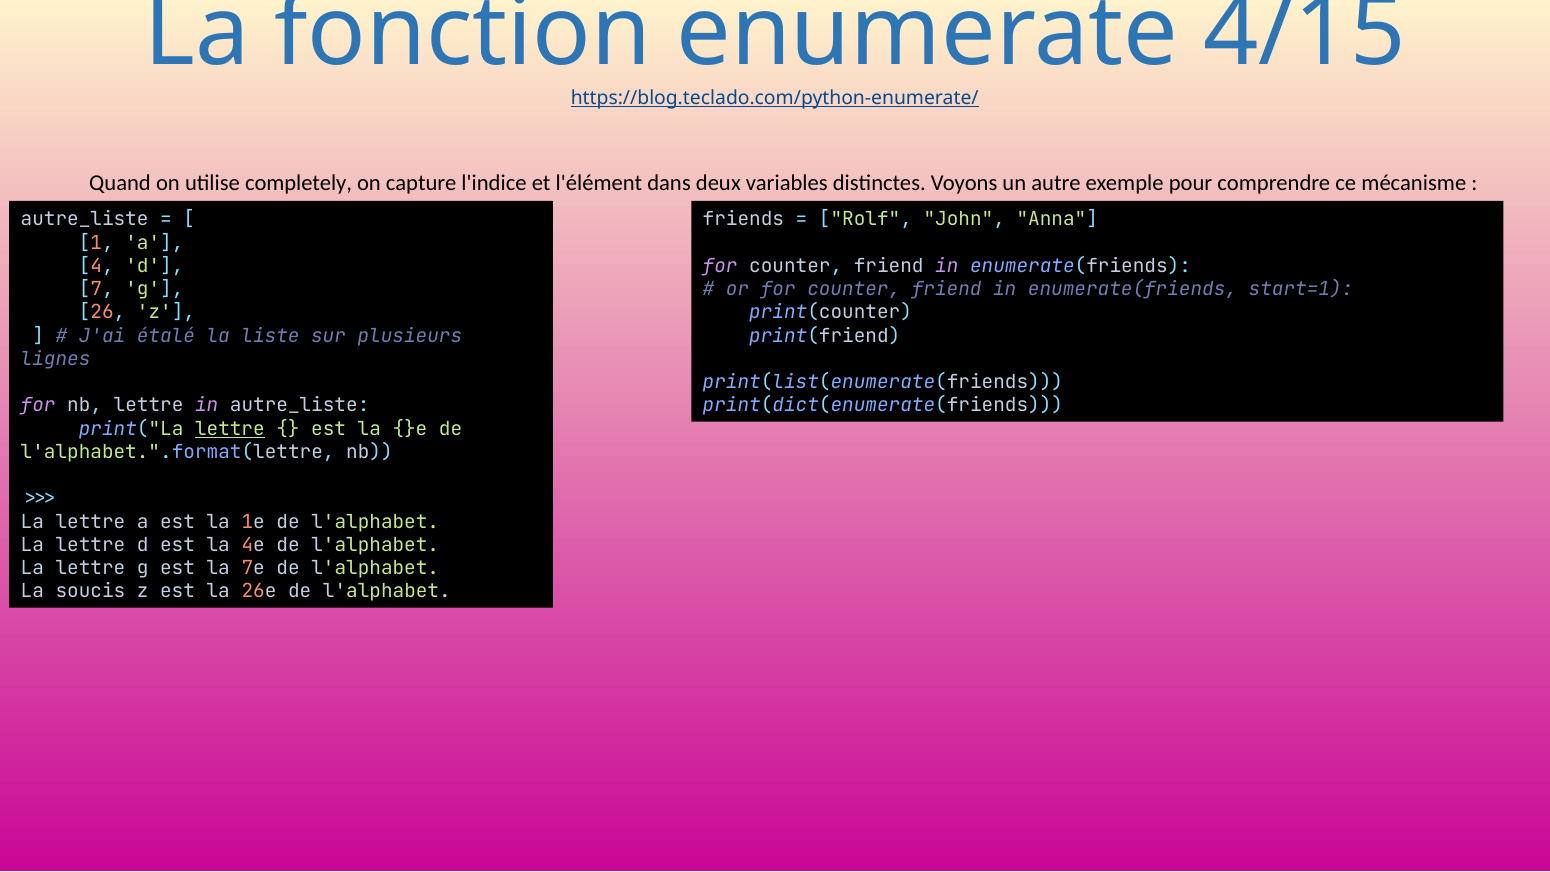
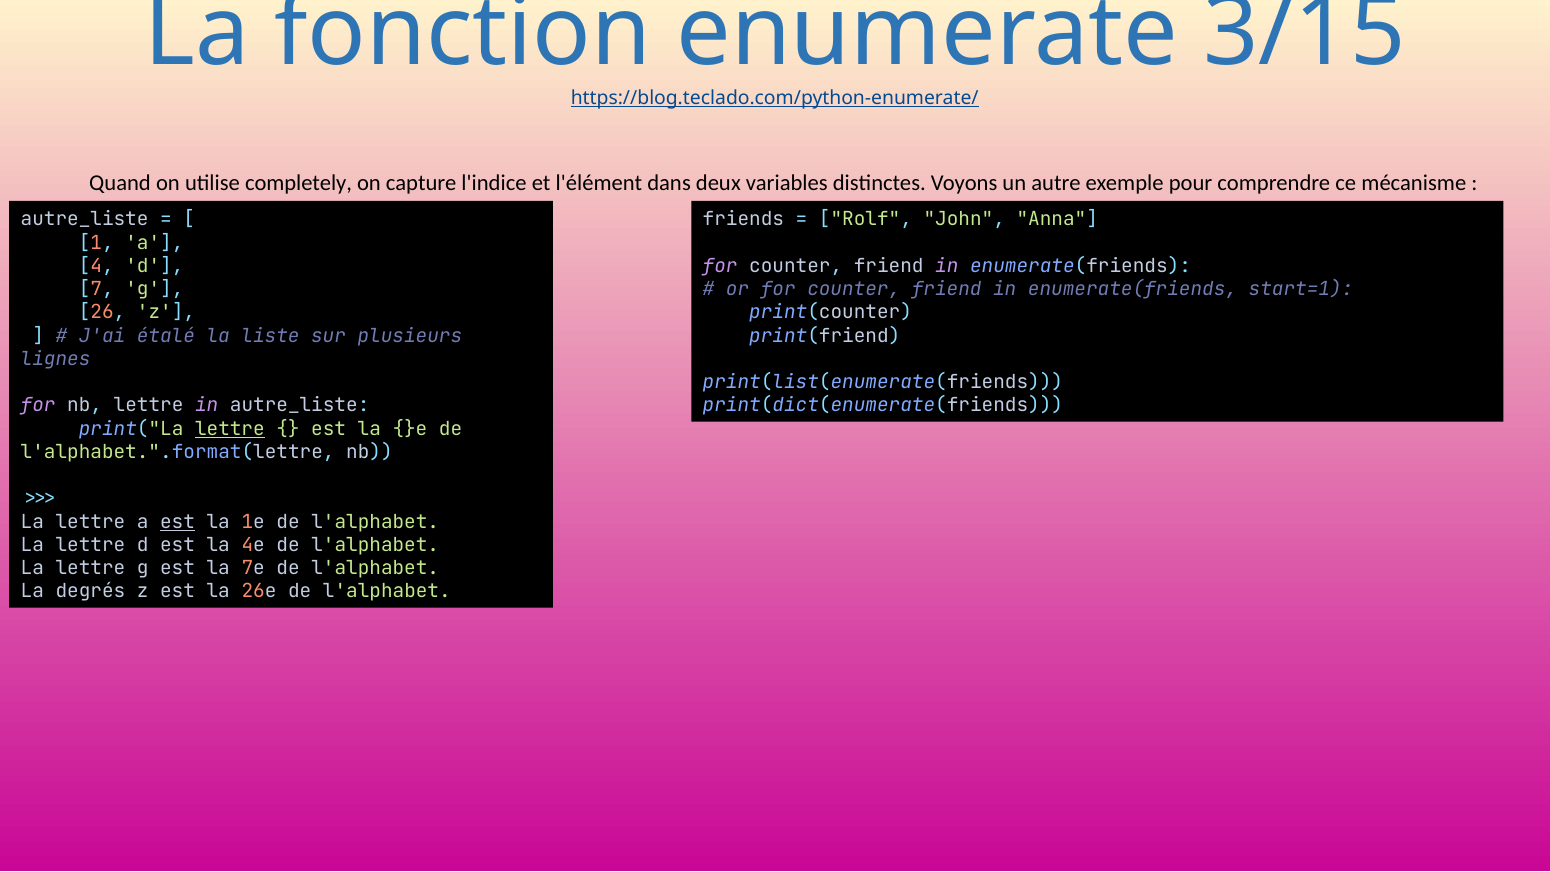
4/15: 4/15 -> 3/15 (1304, 33)
est underline: none -> present (178, 522)
soucis: soucis -> degrés (90, 592)
